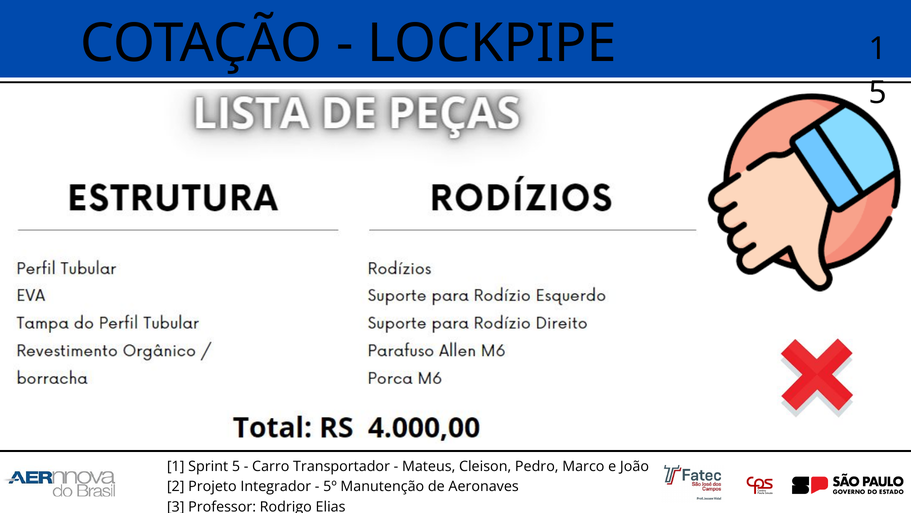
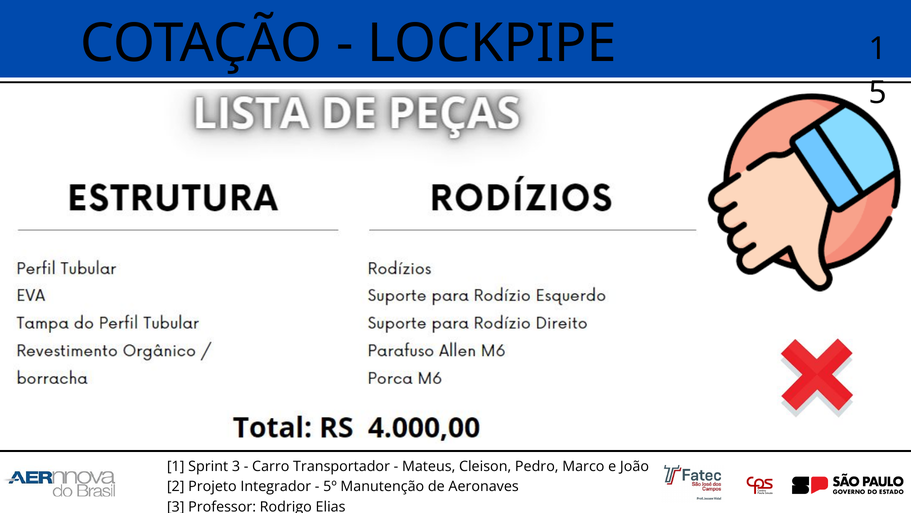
Sprint 5: 5 -> 3 (236, 466)
